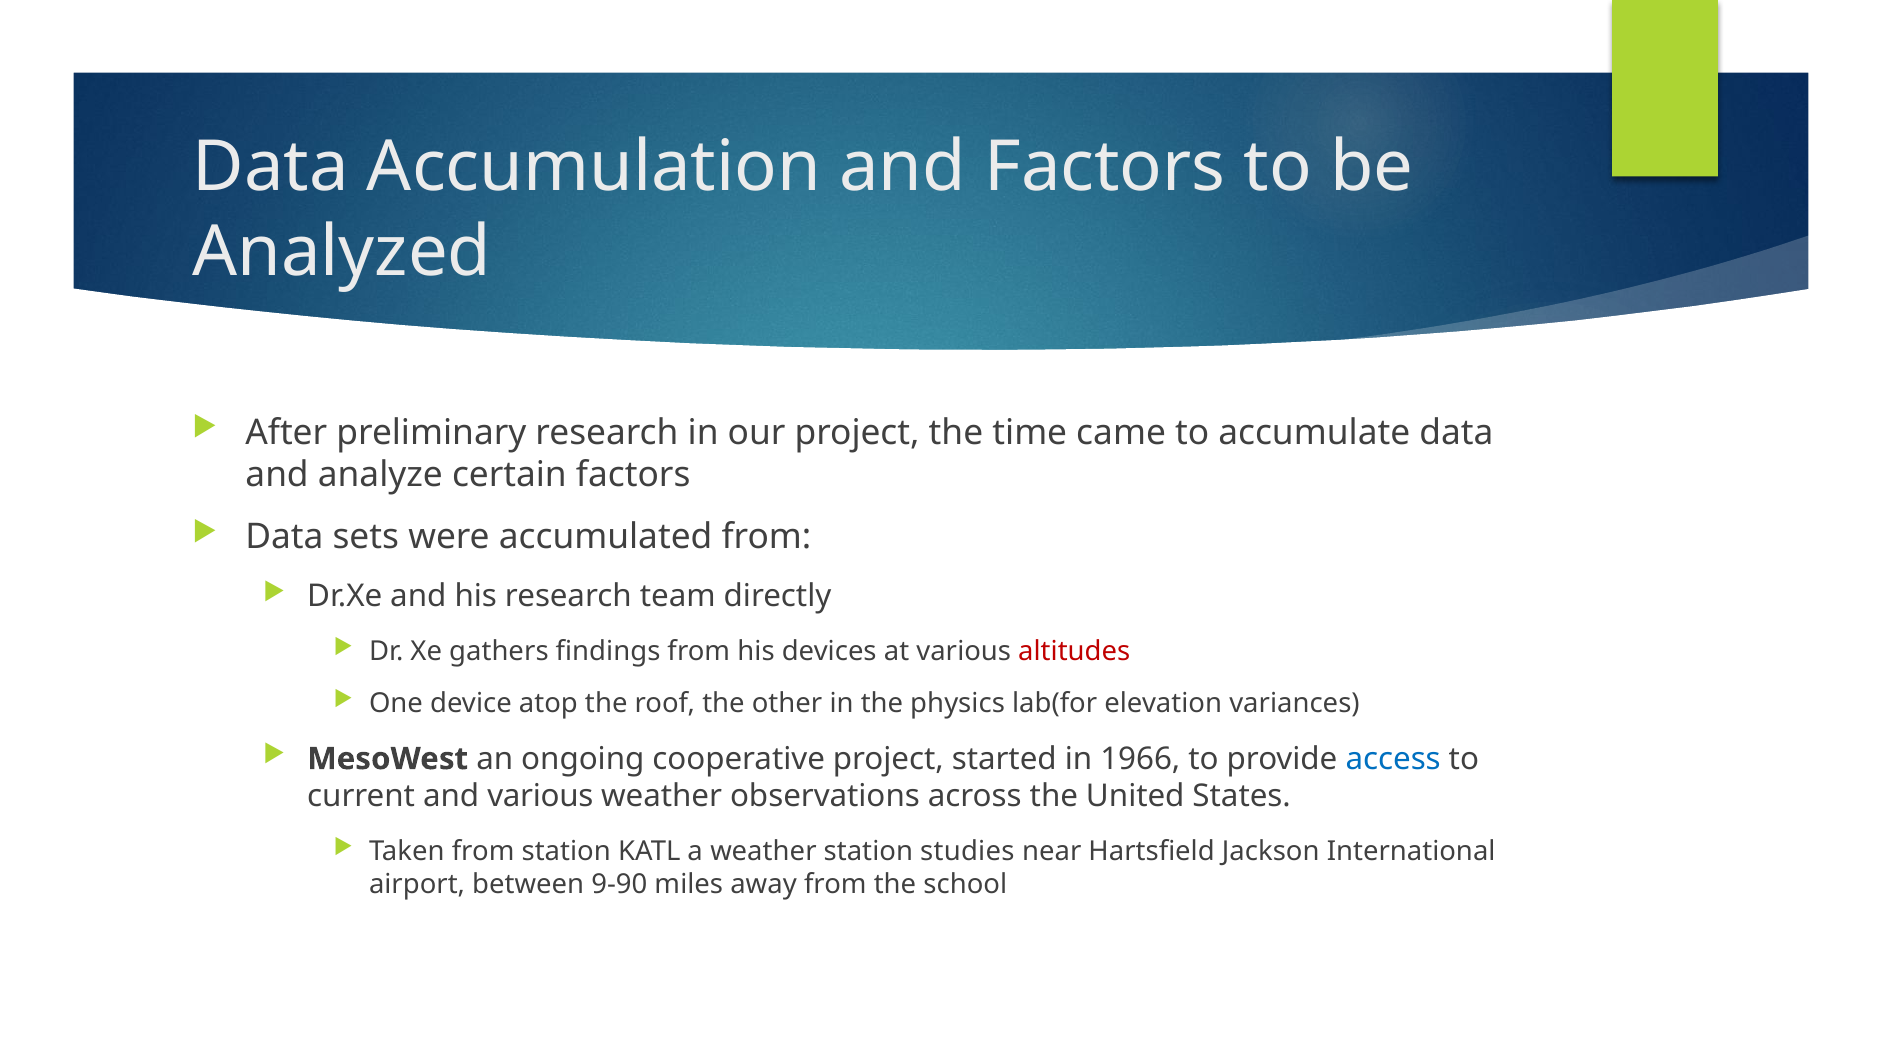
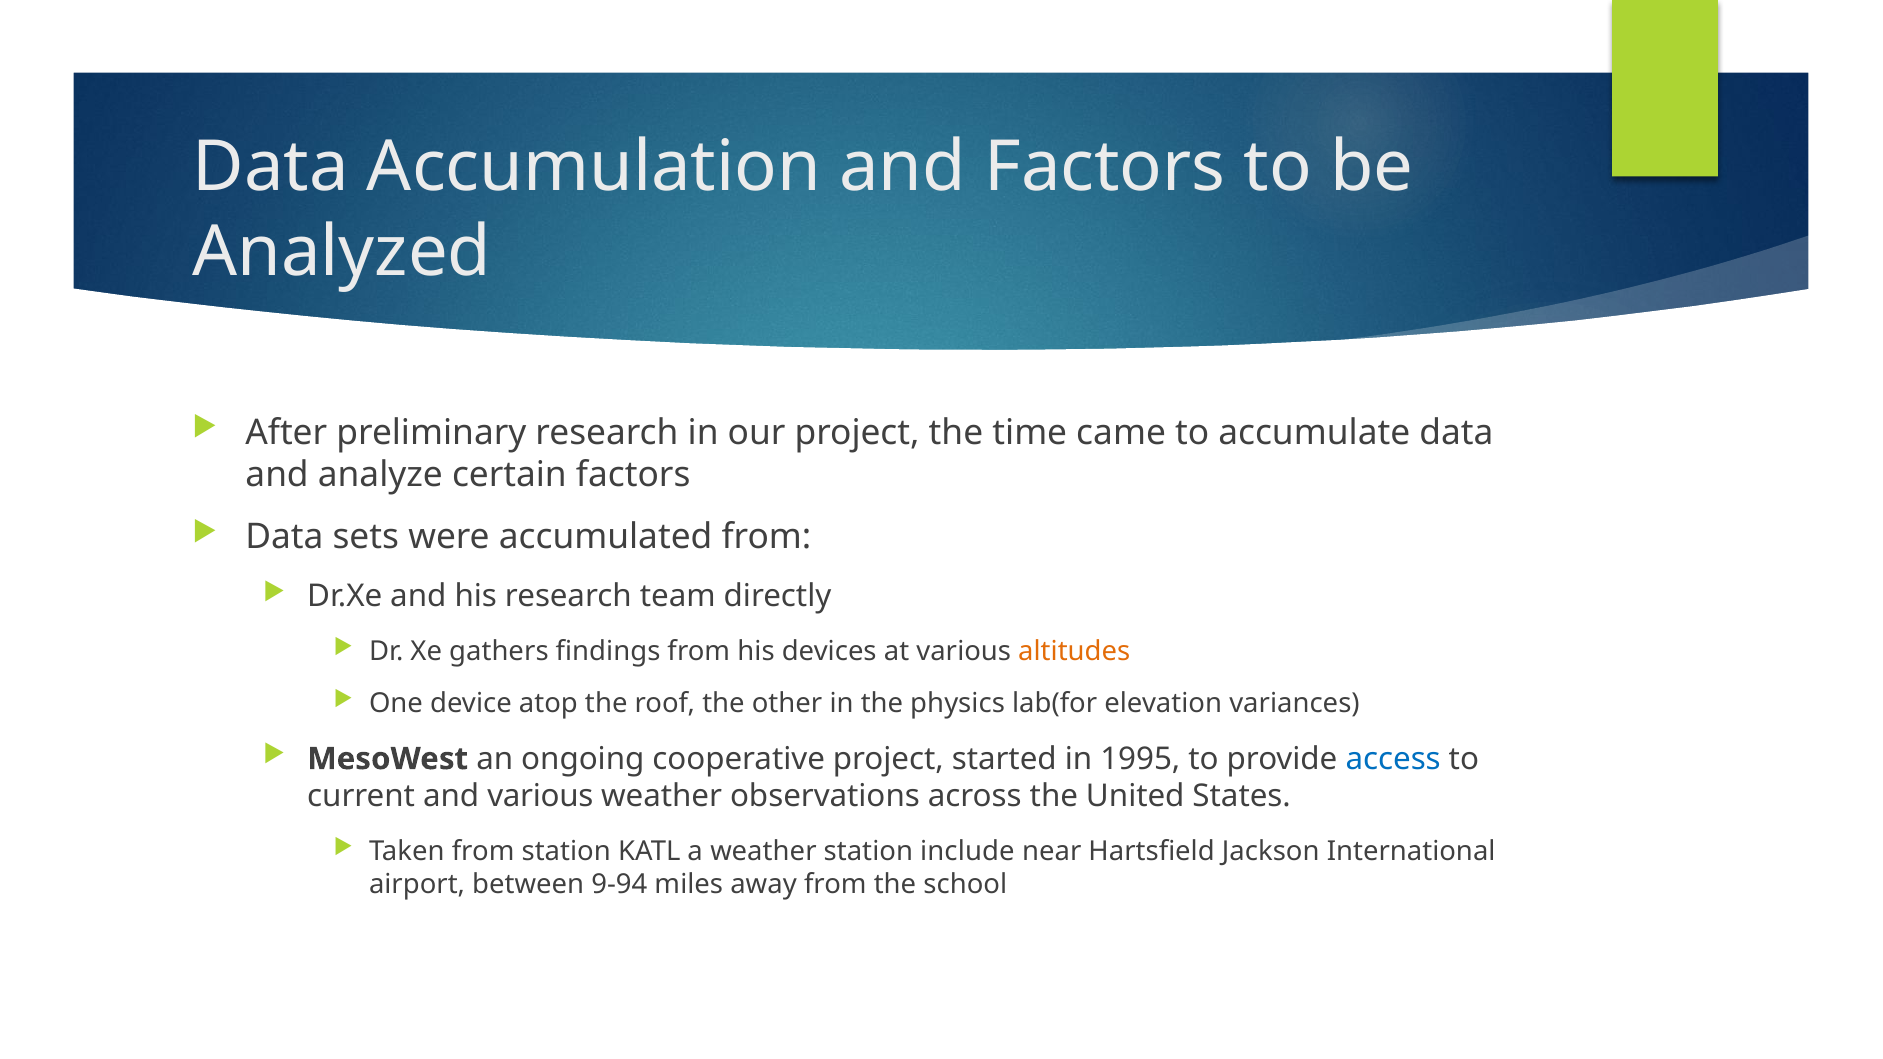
altitudes colour: red -> orange (1074, 651)
1966: 1966 -> 1995 (1140, 759)
studies: studies -> include (967, 851)
9-90: 9-90 -> 9-94 (619, 884)
